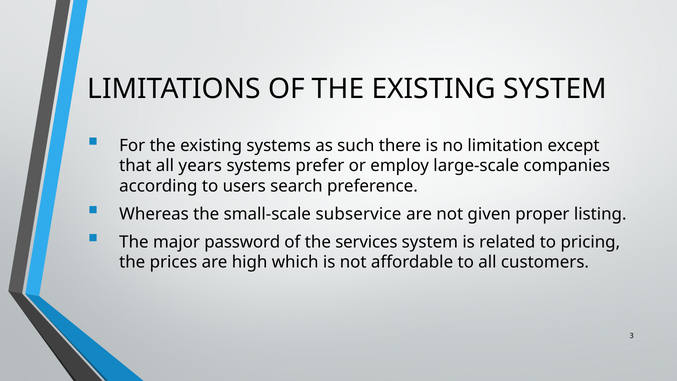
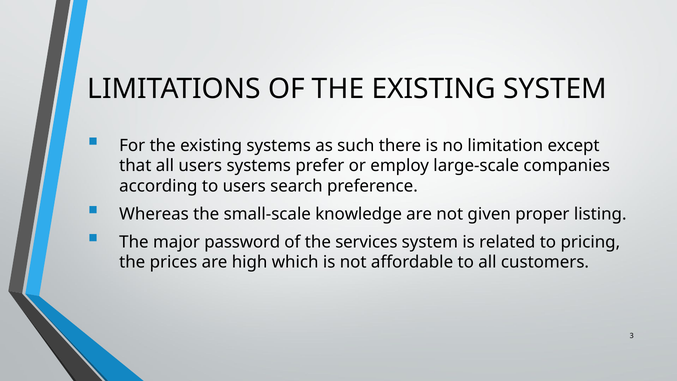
all years: years -> users (200, 166)
subservice: subservice -> knowledge (359, 214)
